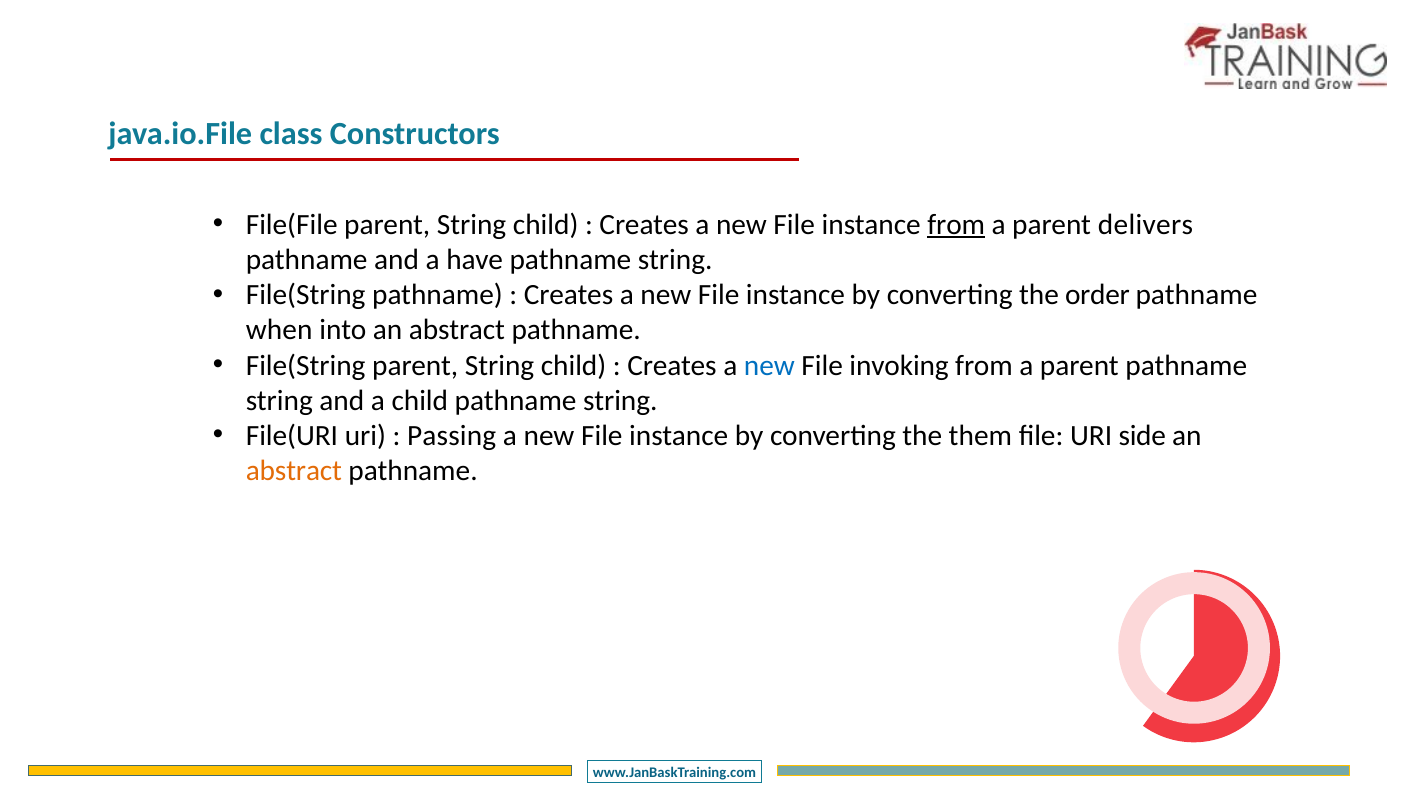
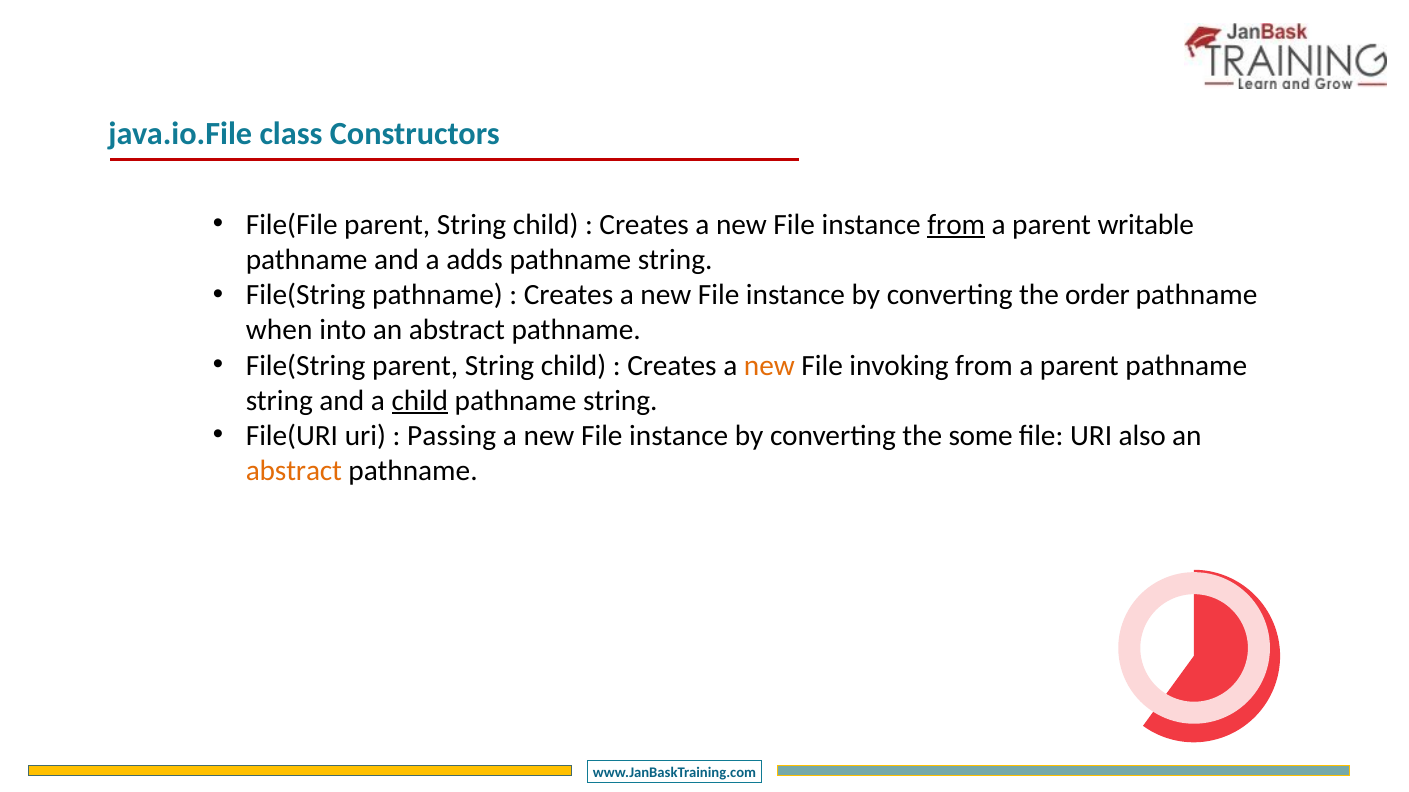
delivers: delivers -> writable (1146, 225)
have: have -> adds (475, 260)
new colour: blue -> orange (769, 366)
child underline: none -> present (420, 401)
them: them -> some (981, 436)
side: side -> also (1142, 436)
